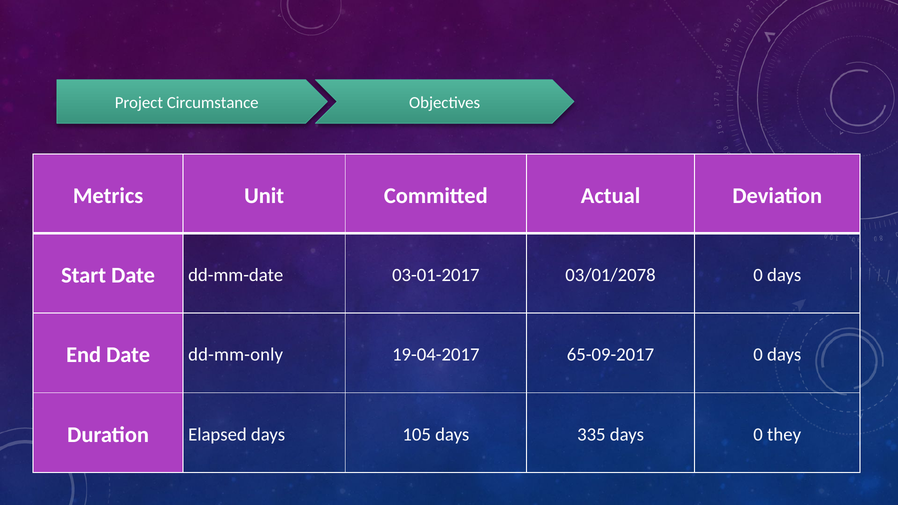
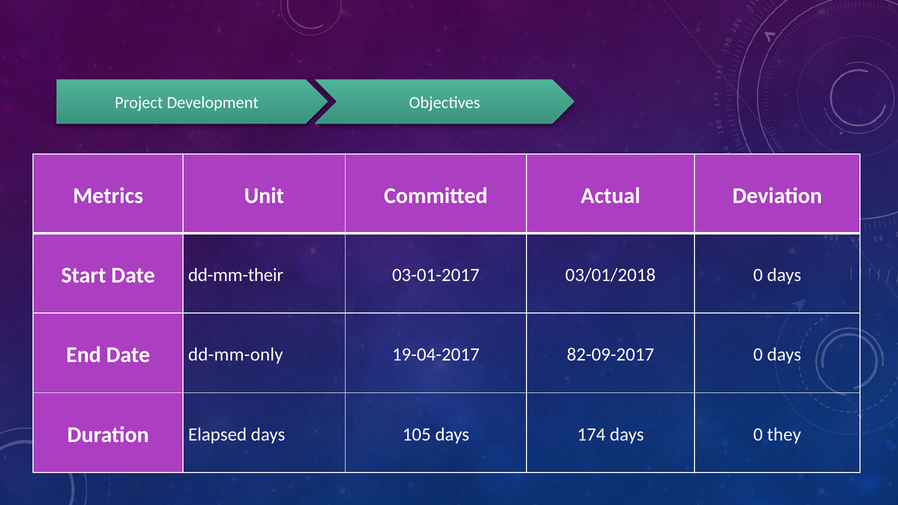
Circumstance: Circumstance -> Development (213, 103)
dd-mm-date: dd-mm-date -> dd-mm-their (236, 275)
03/01/2078: 03/01/2078 -> 03/01/2018 (610, 275)
65-09-2017: 65-09-2017 -> 82-09-2017 (610, 355)
335: 335 -> 174 (591, 435)
